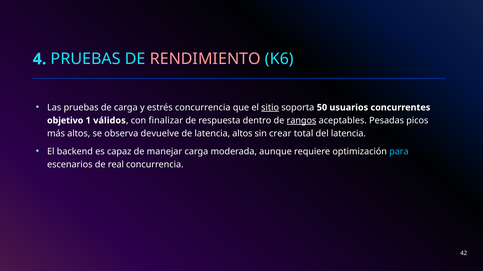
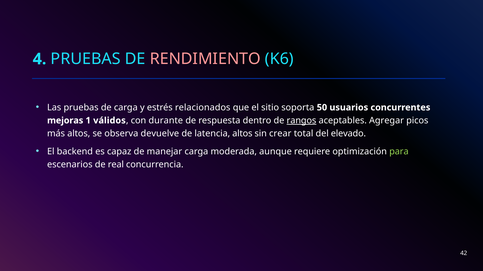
estrés concurrencia: concurrencia -> relacionados (203, 108)
sitio underline: present -> none (270, 108)
objetivo: objetivo -> mejoras (65, 121)
finalizar: finalizar -> durante (166, 121)
Pesadas: Pesadas -> Agregar (387, 121)
del latencia: latencia -> elevado (348, 134)
para colour: light blue -> light green (399, 152)
